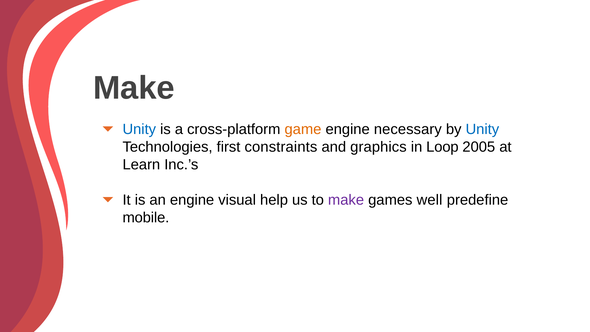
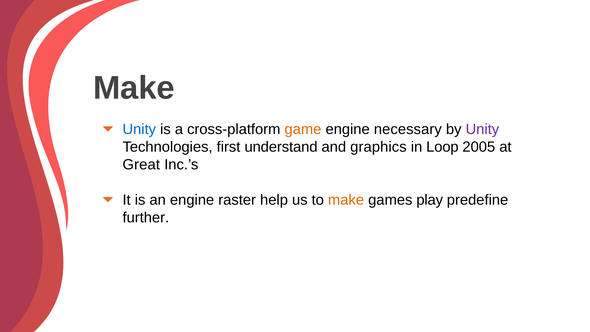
Unity colour: blue -> purple (482, 129)
constraints: constraints -> understand (281, 147)
Learn: Learn -> Great (141, 165)
visual: visual -> raster (237, 200)
make colour: purple -> orange (346, 200)
well: well -> play (430, 200)
mobile: mobile -> further (146, 218)
